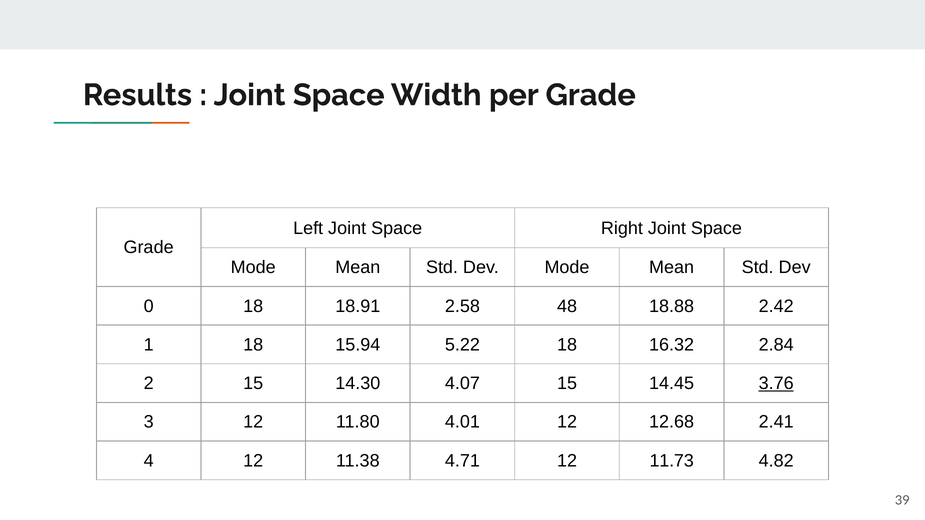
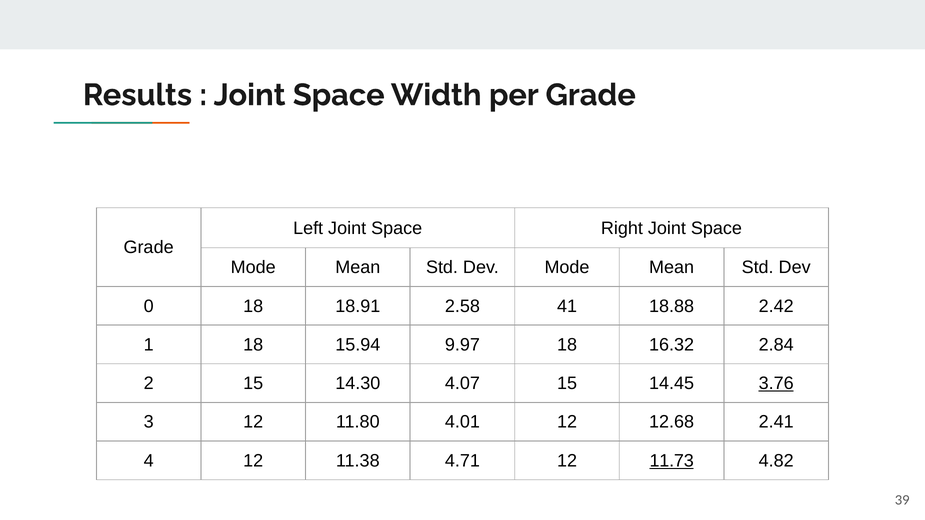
48: 48 -> 41 (567, 306)
5.22: 5.22 -> 9.97 (462, 345)
11.73 underline: none -> present (672, 461)
